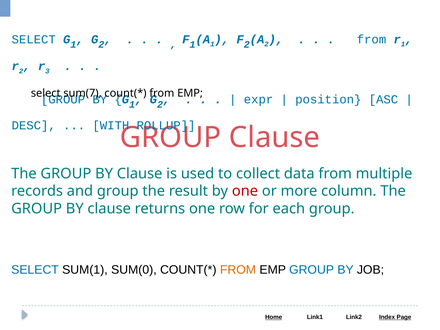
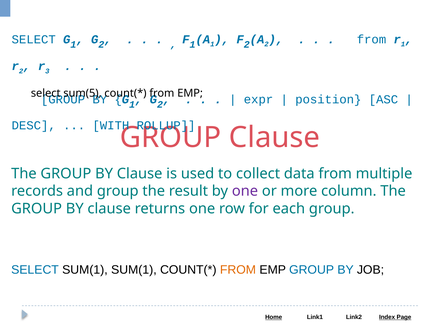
sum(7: sum(7 -> sum(5 (82, 93)
one colour: red -> purple (245, 191)
SUM(1 SUM(0: SUM(0 -> SUM(1 (134, 270)
